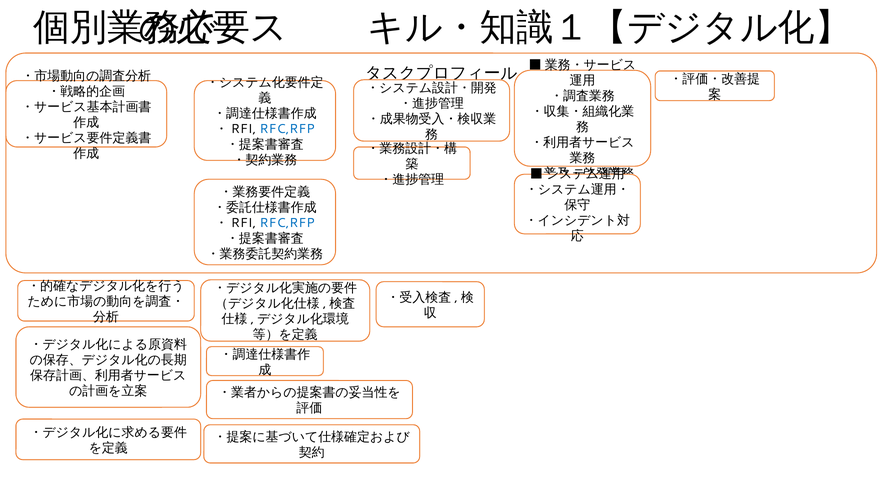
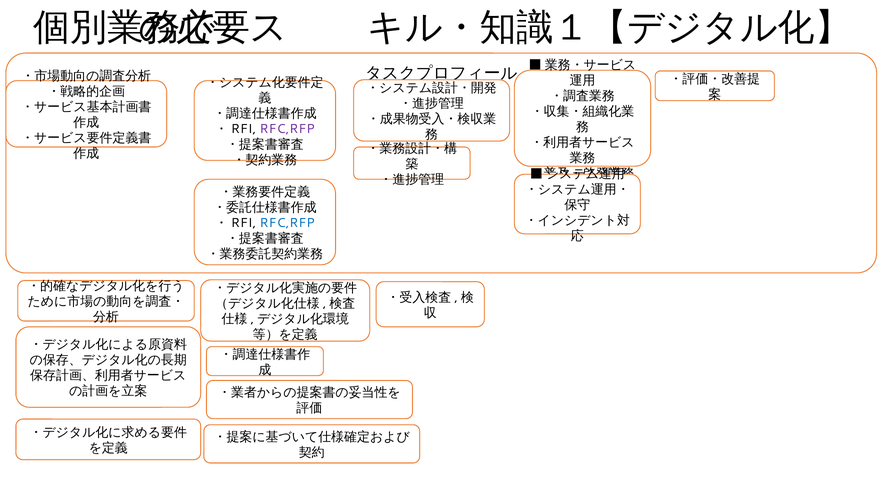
RFC,RFP colour: blue -> purple (287, 129)
